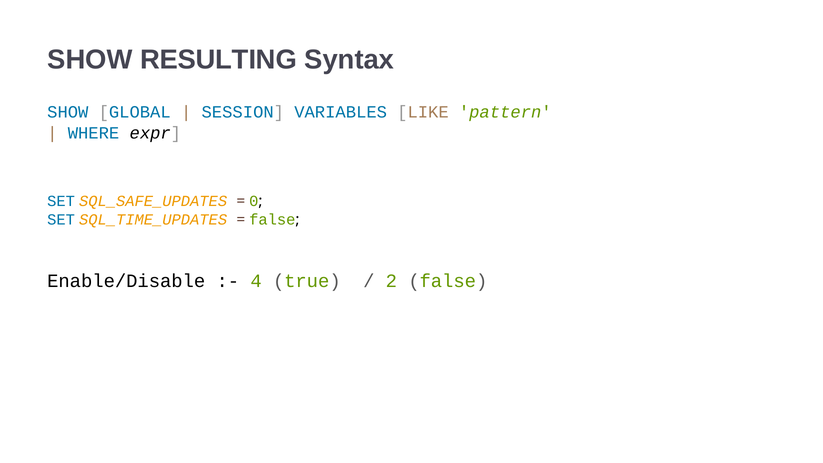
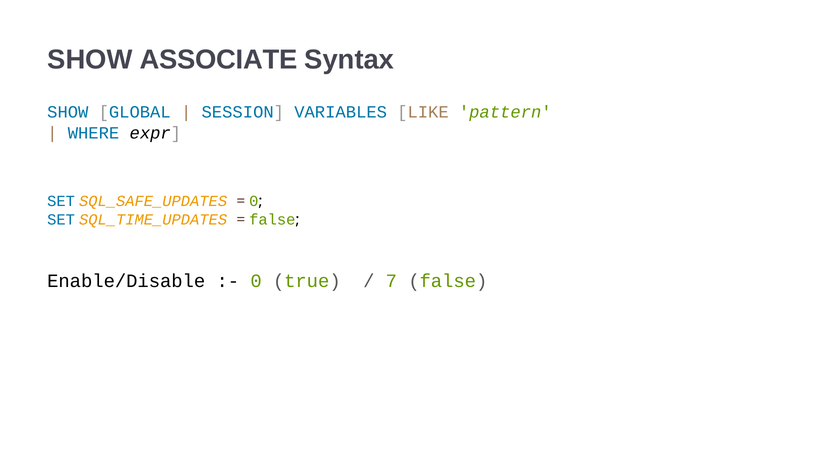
RESULTING: RESULTING -> ASSOCIATE (219, 60)
4: 4 -> 0 (256, 281)
2: 2 -> 7 (391, 281)
